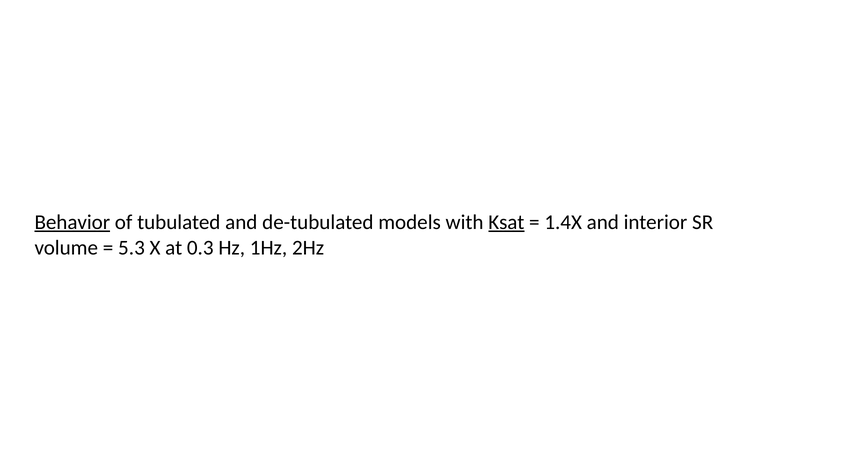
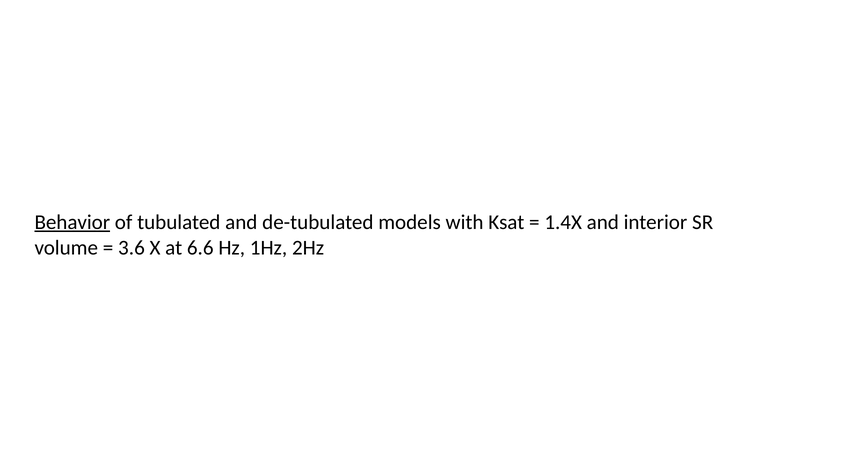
Ksat underline: present -> none (506, 222)
5.3: 5.3 -> 3.6 (131, 248)
0.3: 0.3 -> 6.6 (200, 248)
